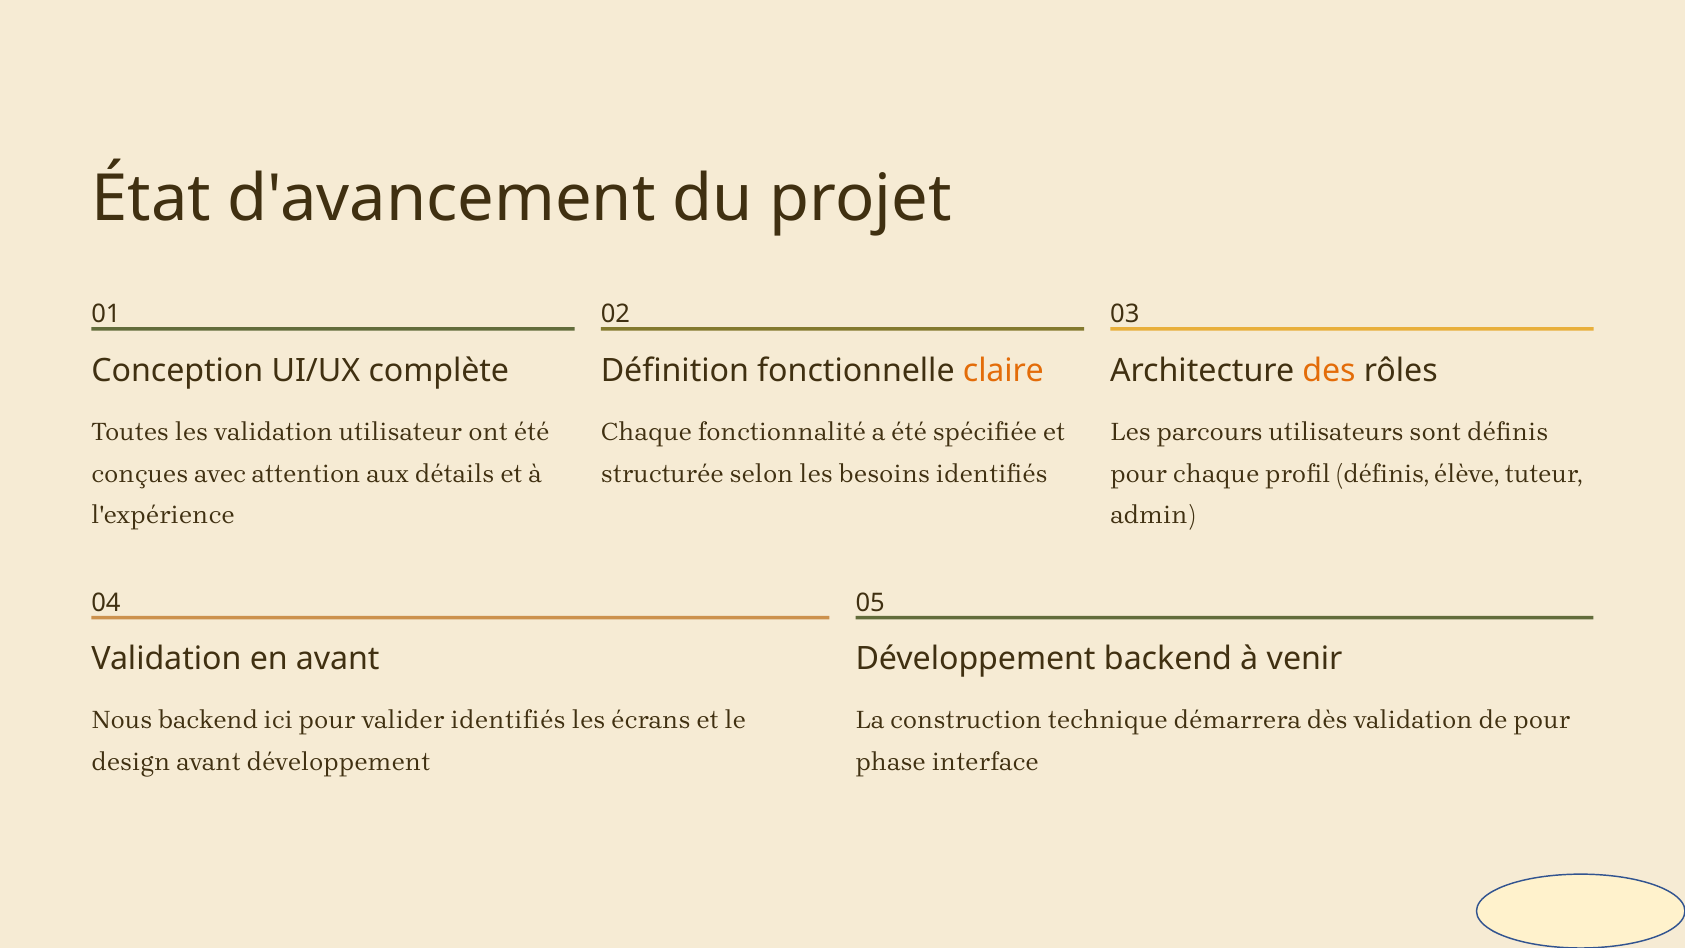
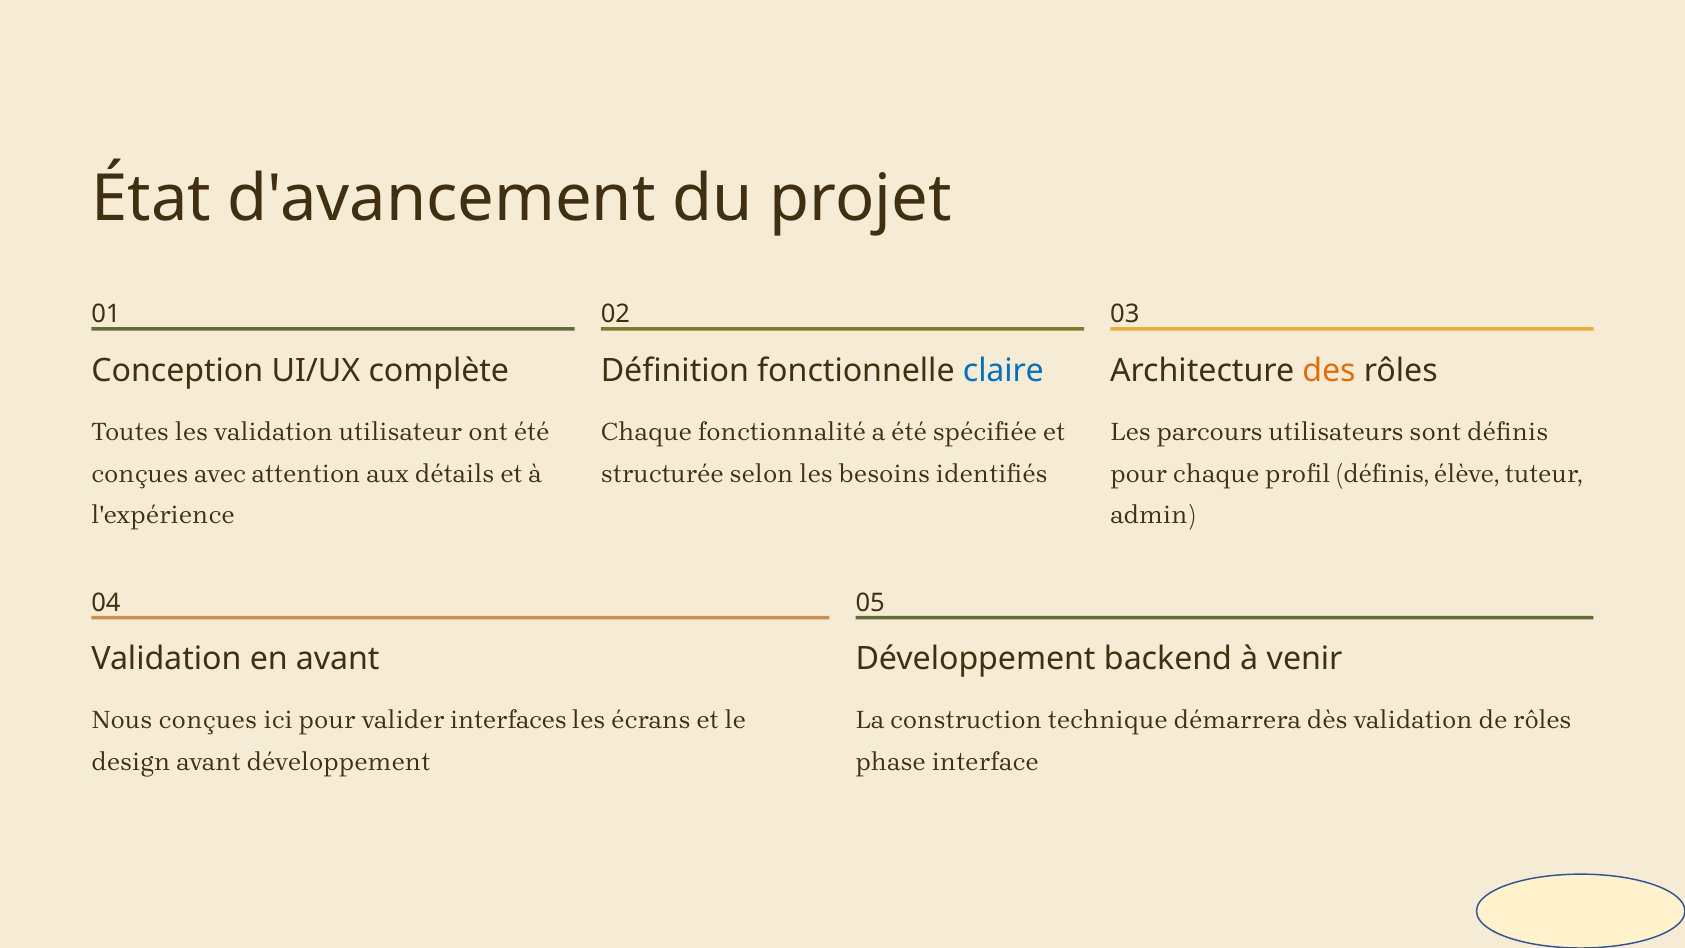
claire colour: orange -> blue (1003, 370)
Nous backend: backend -> conçues (208, 720)
valider identifiés: identifiés -> interfaces (508, 720)
de pour: pour -> rôles (1542, 720)
